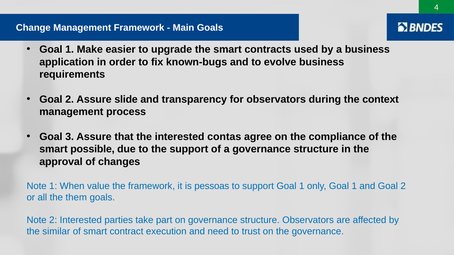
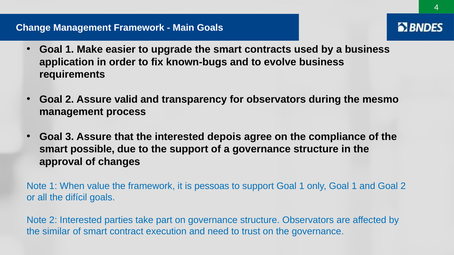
slide: slide -> valid (126, 99)
context: context -> mesmo (381, 99)
contas: contas -> depois (224, 137)
them: them -> difícil (76, 198)
